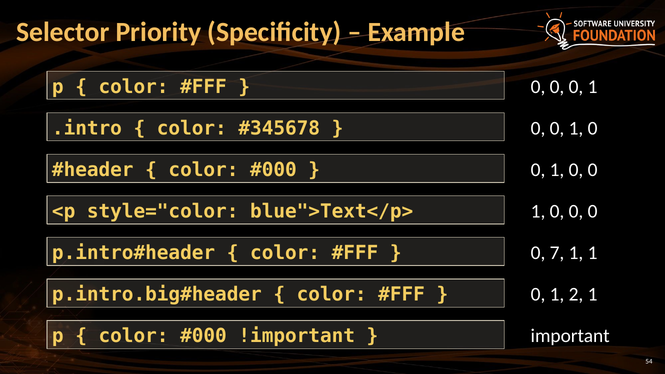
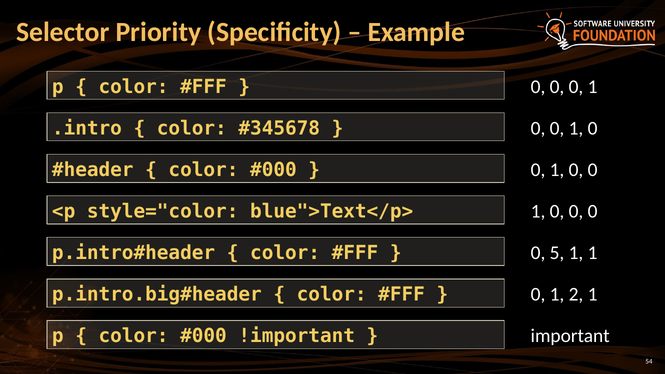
7: 7 -> 5 (557, 253)
